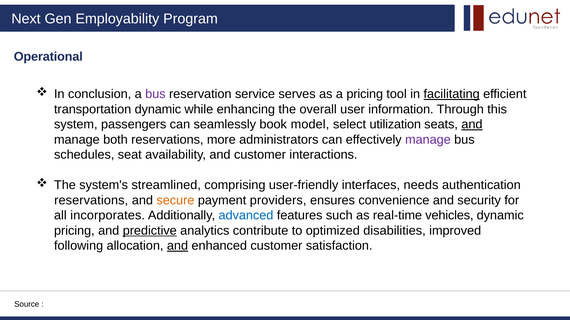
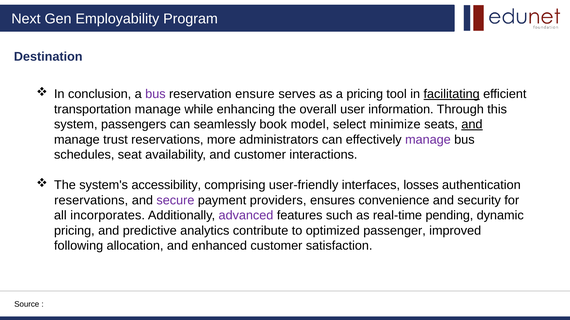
Operational: Operational -> Destination (48, 57)
service: service -> ensure (255, 94)
transportation dynamic: dynamic -> manage (158, 109)
utilization: utilization -> minimize (395, 125)
both: both -> trust (115, 140)
streamlined: streamlined -> accessibility (166, 185)
needs: needs -> losses (421, 185)
secure colour: orange -> purple (175, 201)
advanced colour: blue -> purple (246, 216)
vehicles: vehicles -> pending (449, 216)
predictive underline: present -> none (150, 231)
disabilities: disabilities -> passenger (395, 231)
and underline: present -> none (178, 246)
